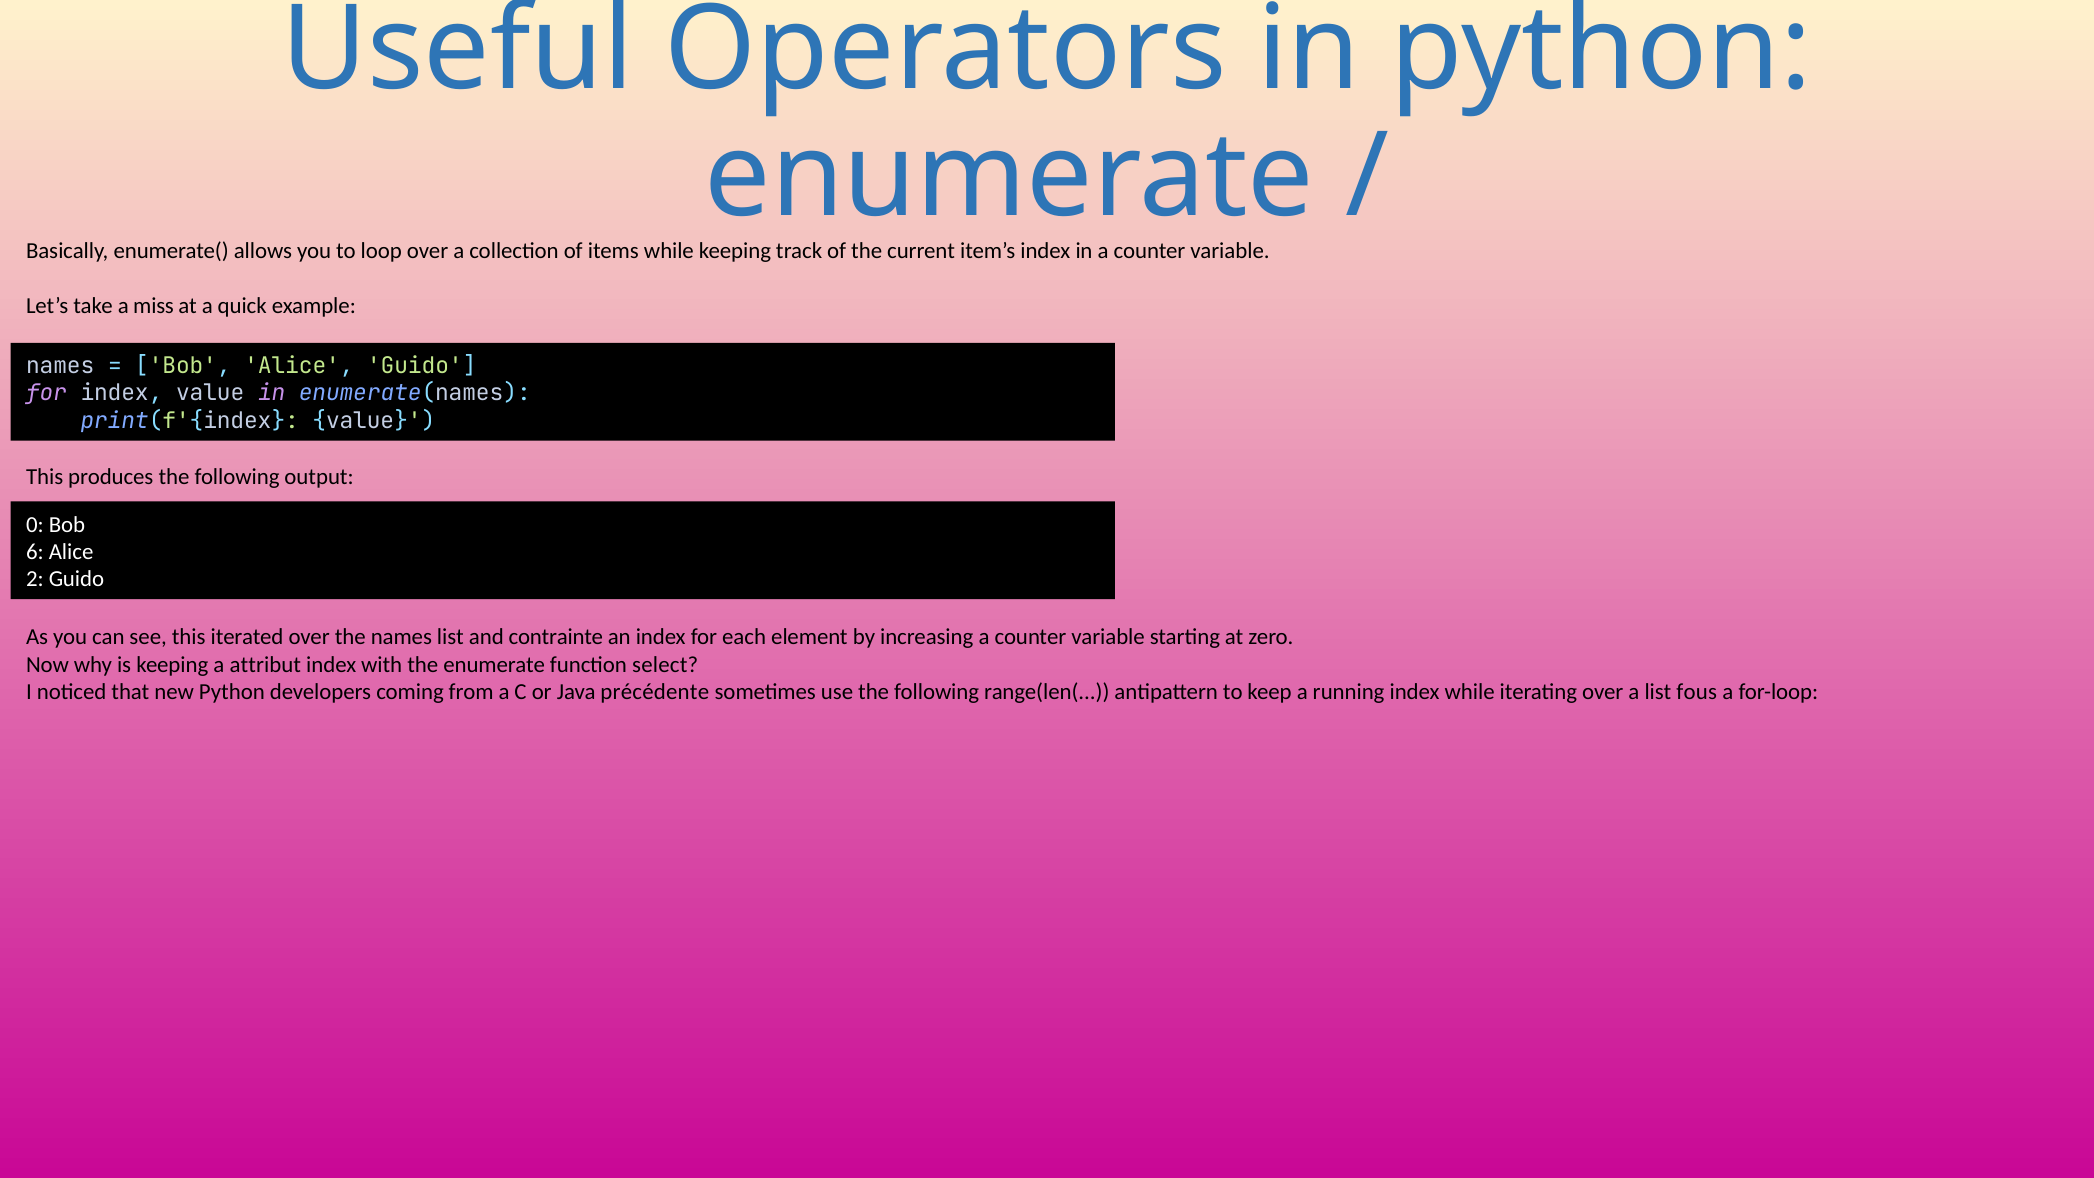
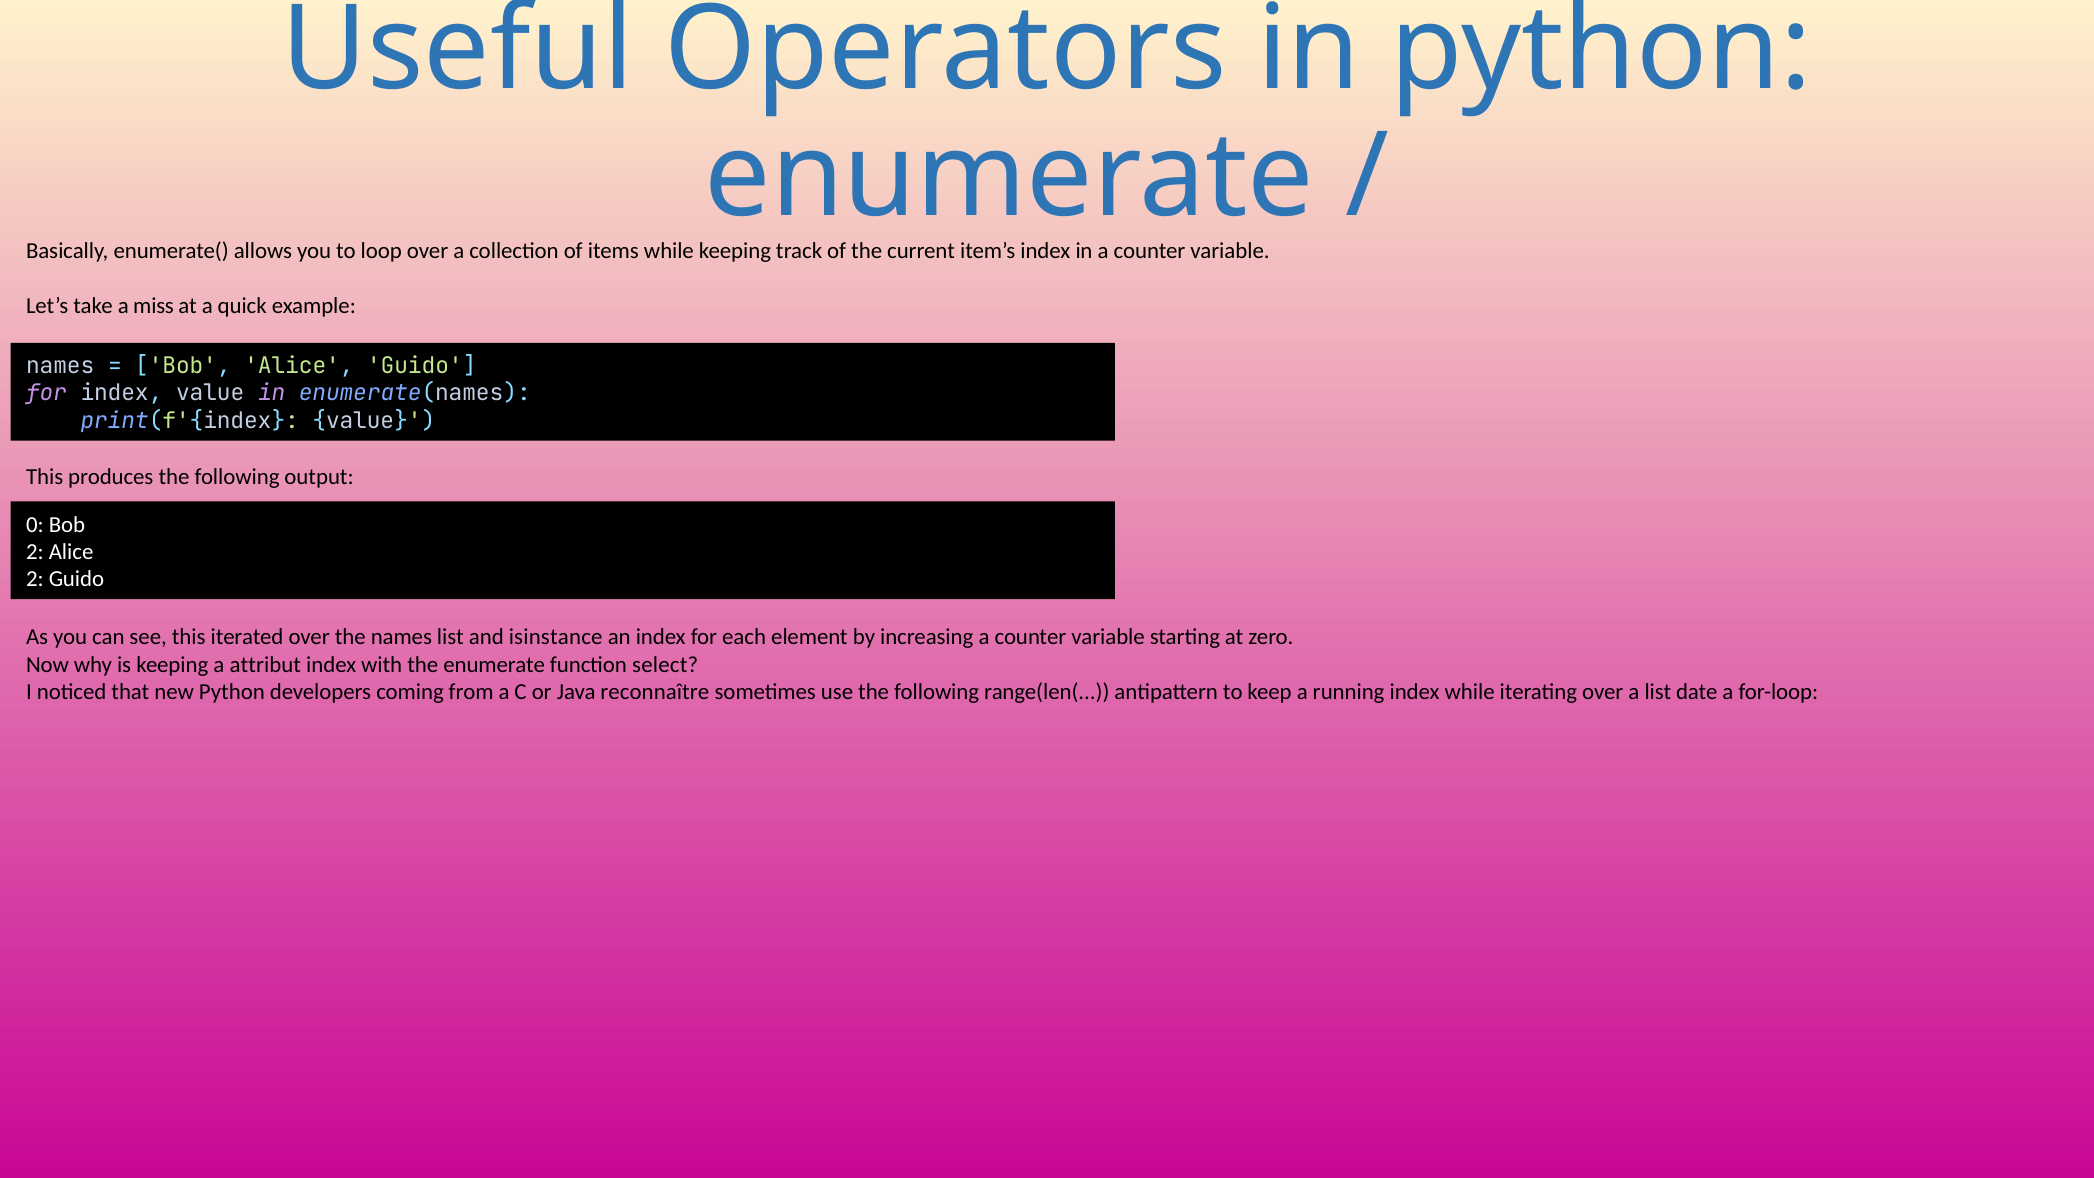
6: 6 -> 2 (35, 552)
contrainte: contrainte -> isinstance (556, 637)
précédente: précédente -> reconnaître (655, 692)
fous: fous -> date (1697, 692)
